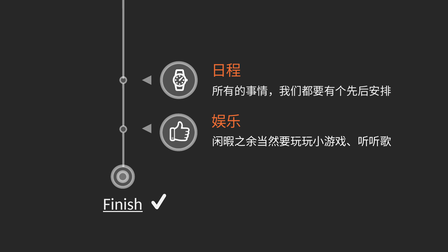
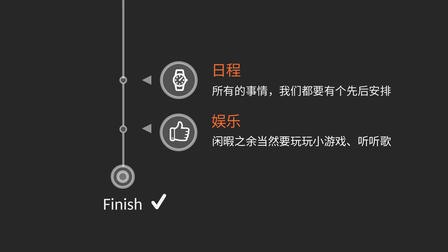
Finish underline: present -> none (123, 204)
